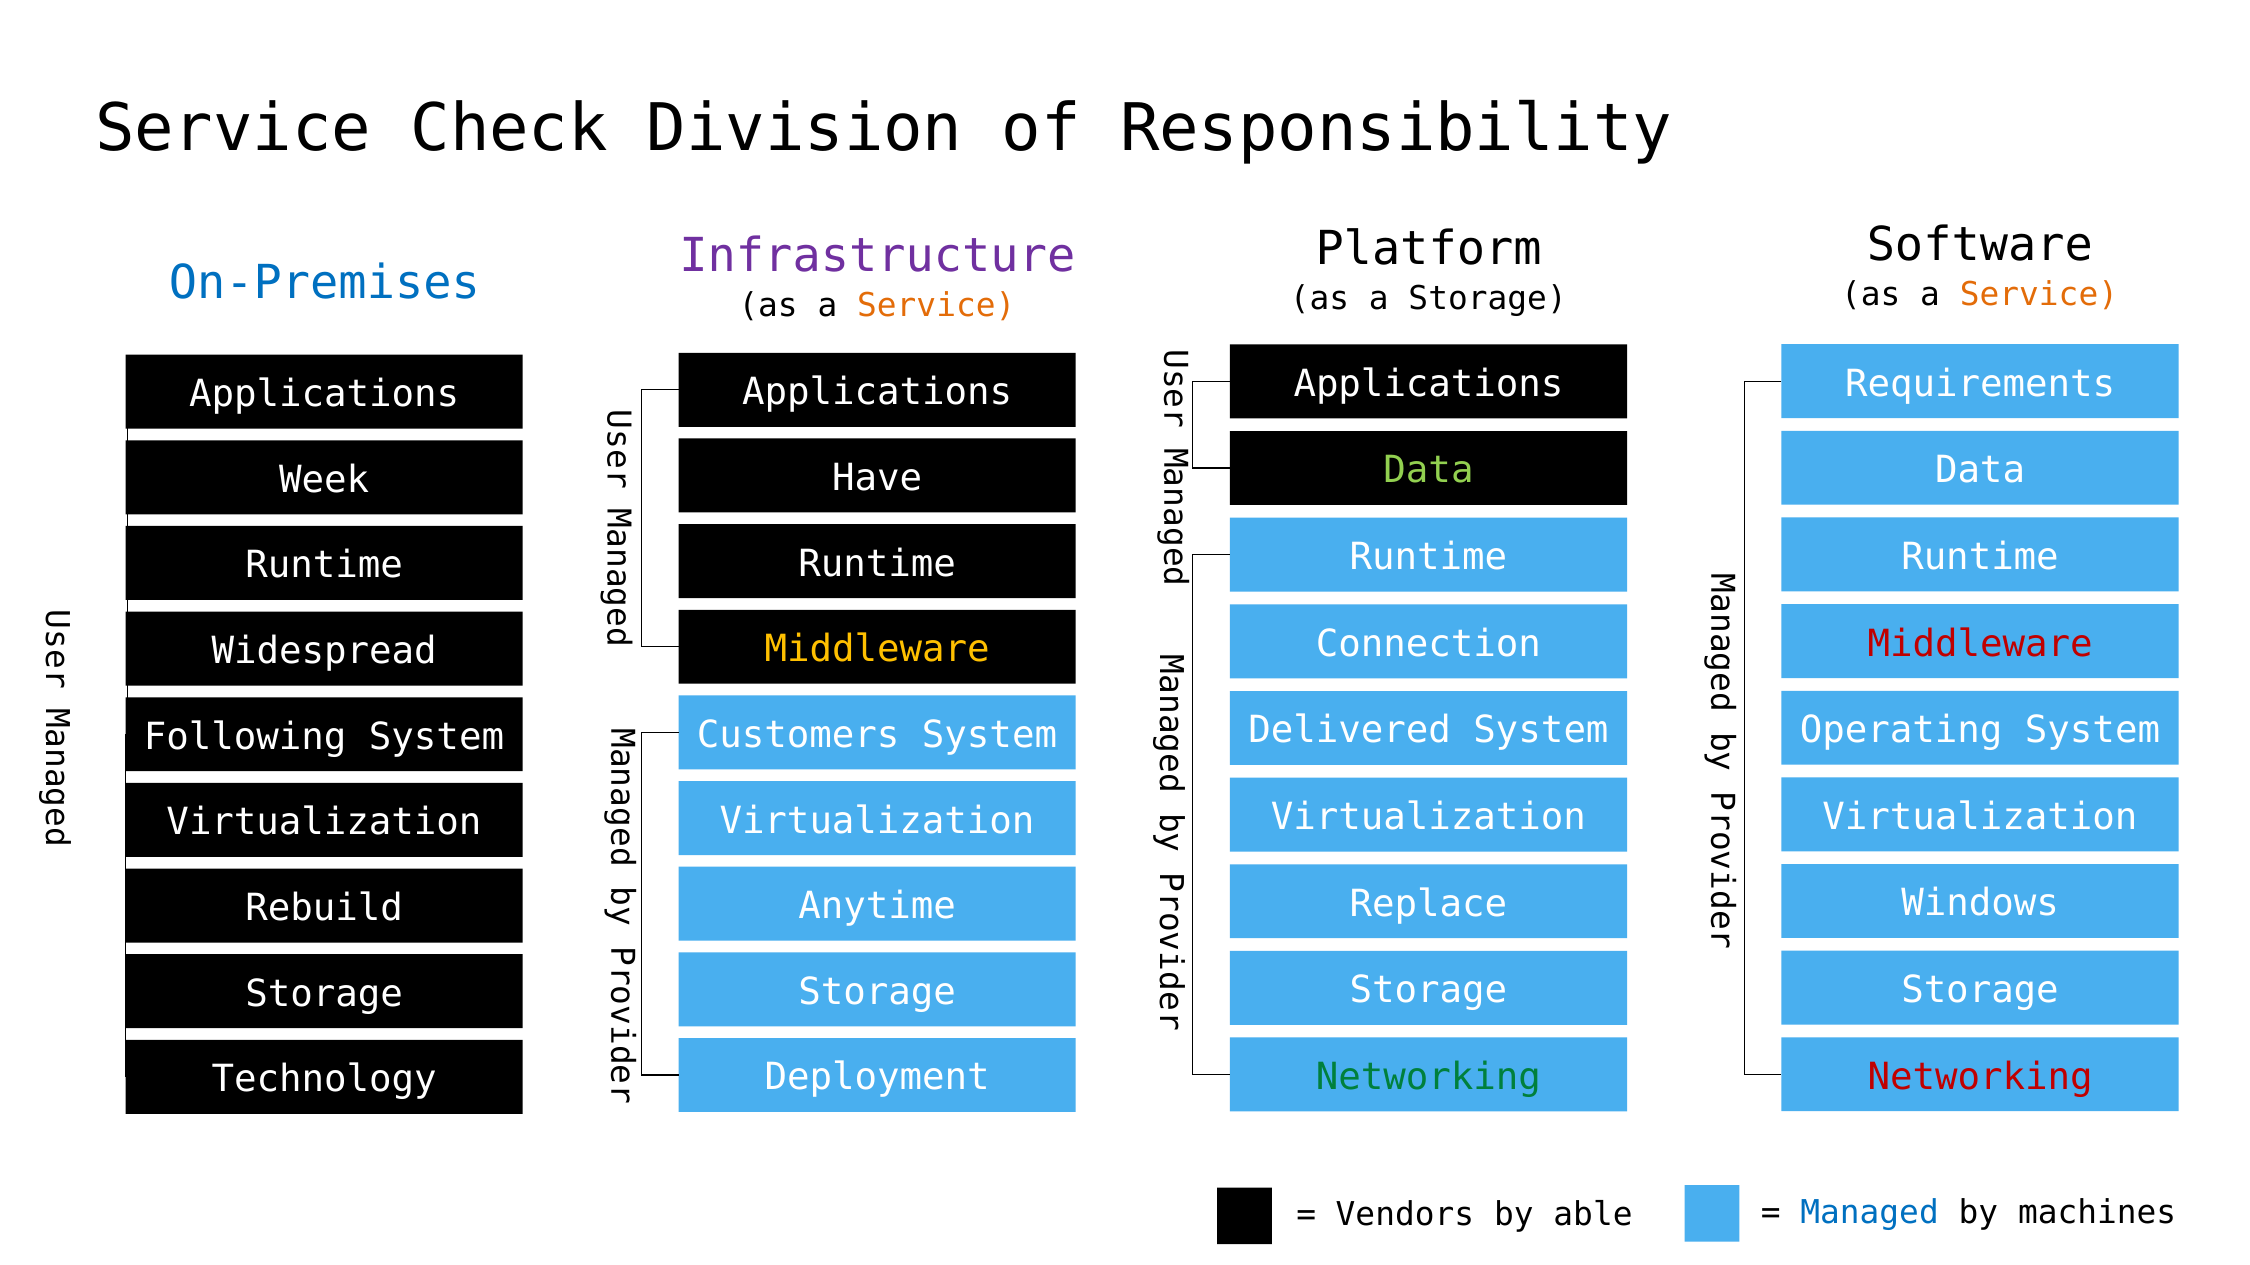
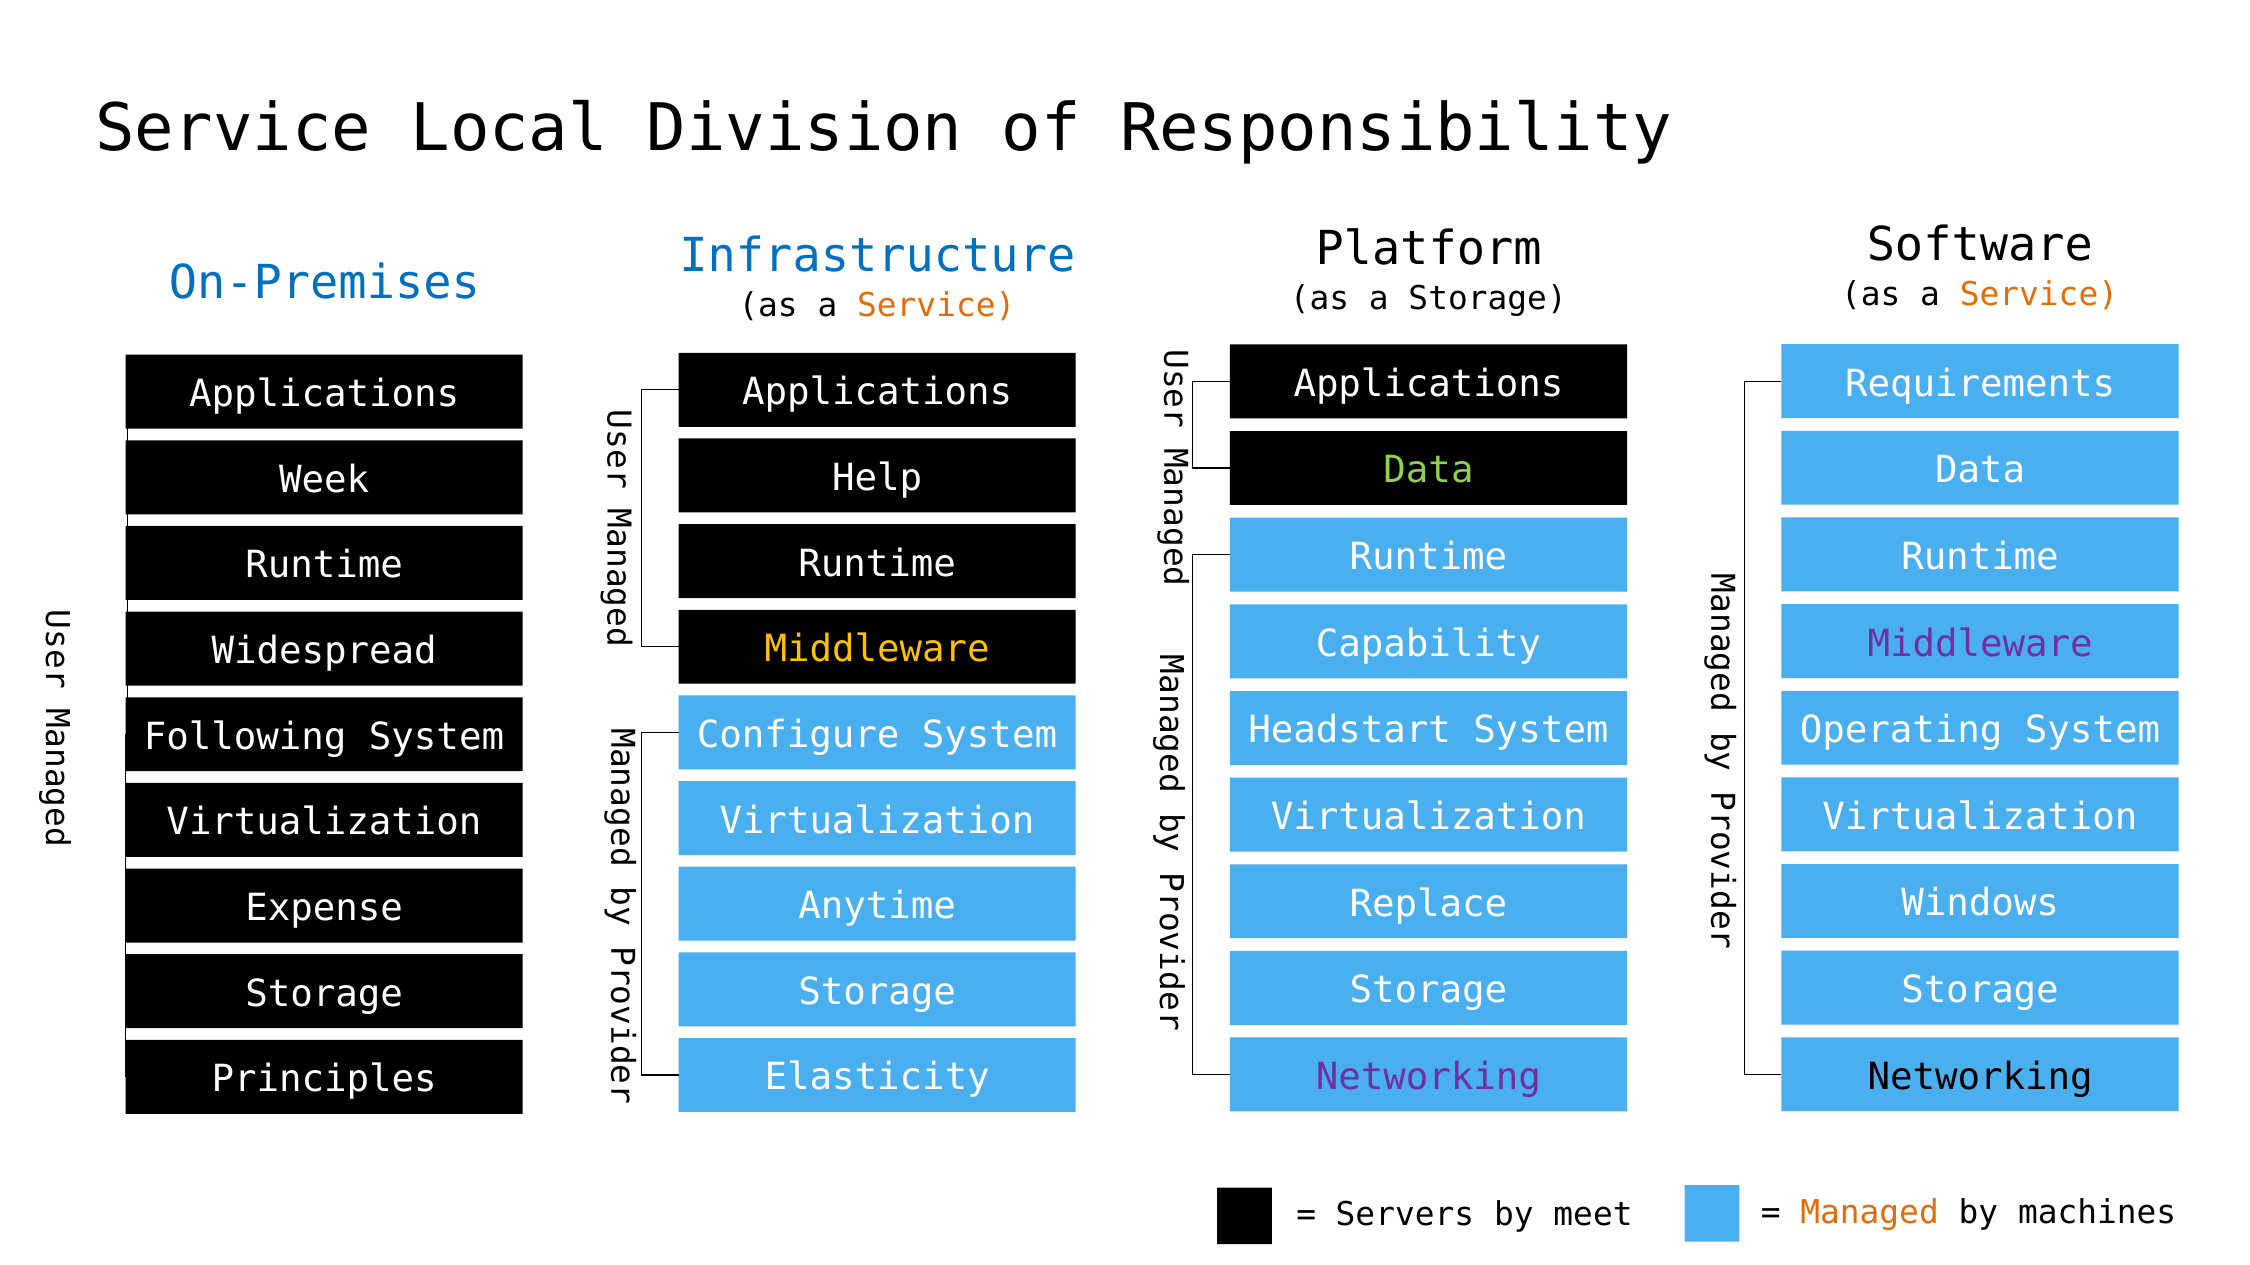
Check: Check -> Local (509, 129)
Infrastructure colour: purple -> blue (877, 256)
Have: Have -> Help (877, 478)
Middleware colour: red -> purple (1980, 644)
Connection: Connection -> Capability (1429, 644)
Delivered: Delivered -> Headstart (1350, 731)
Customers: Customers -> Configure (798, 735)
Rebuild: Rebuild -> Expense (324, 909)
Networking colour: red -> black (1980, 1077)
Networking colour: green -> purple (1429, 1078)
Deployment: Deployment -> Elasticity (877, 1078)
Technology: Technology -> Principles (324, 1080)
Managed colour: blue -> orange (1870, 1213)
Vendors: Vendors -> Servers (1405, 1216)
able: able -> meet (1593, 1216)
